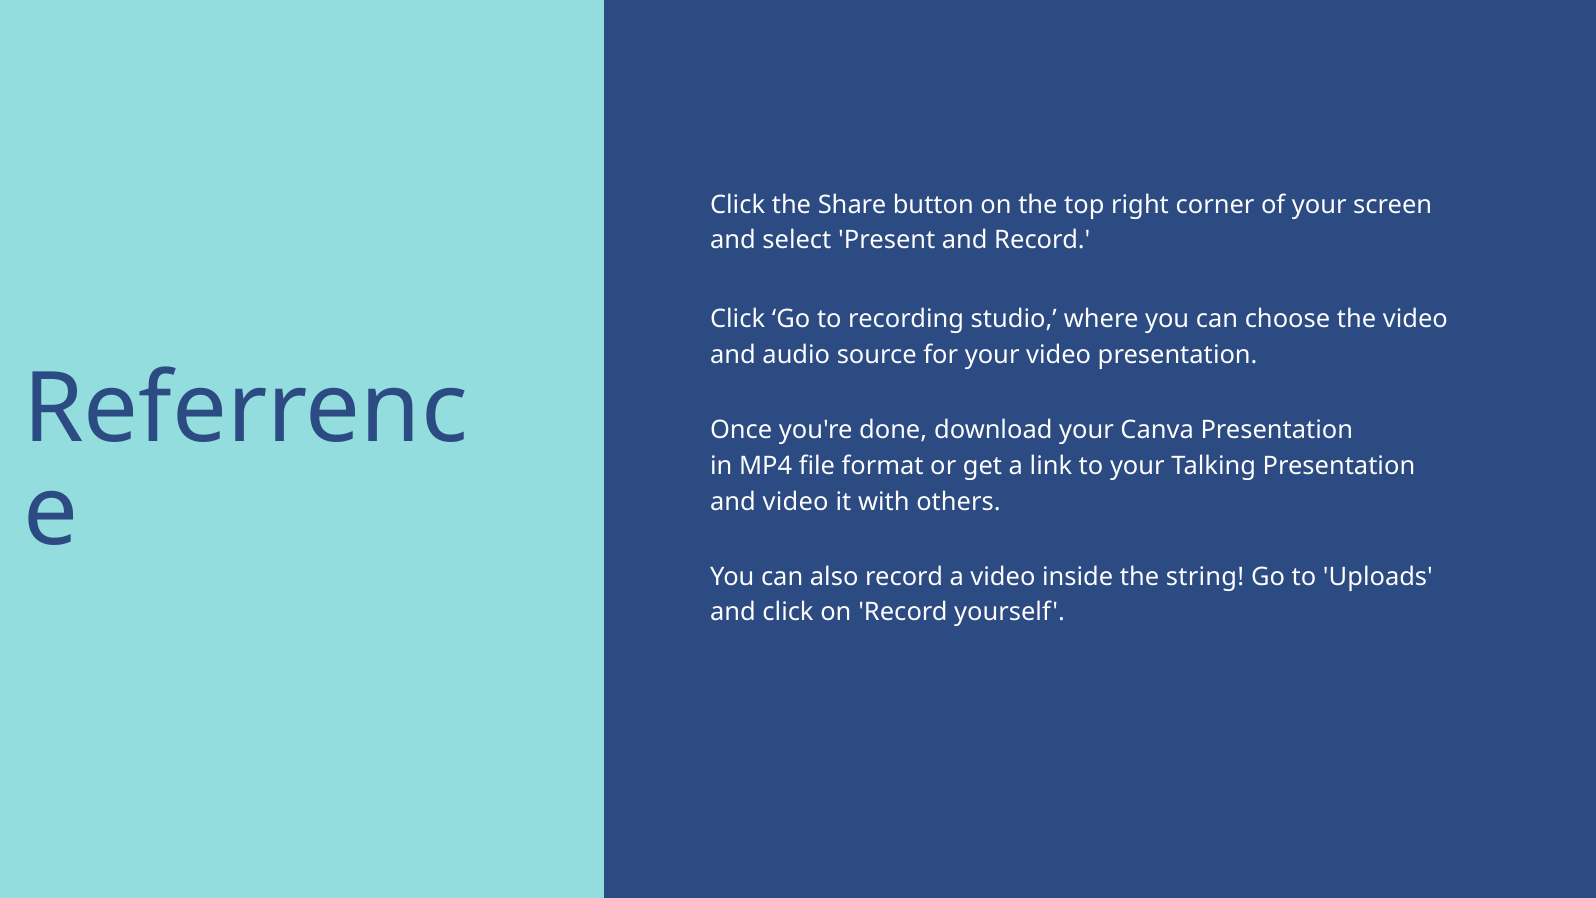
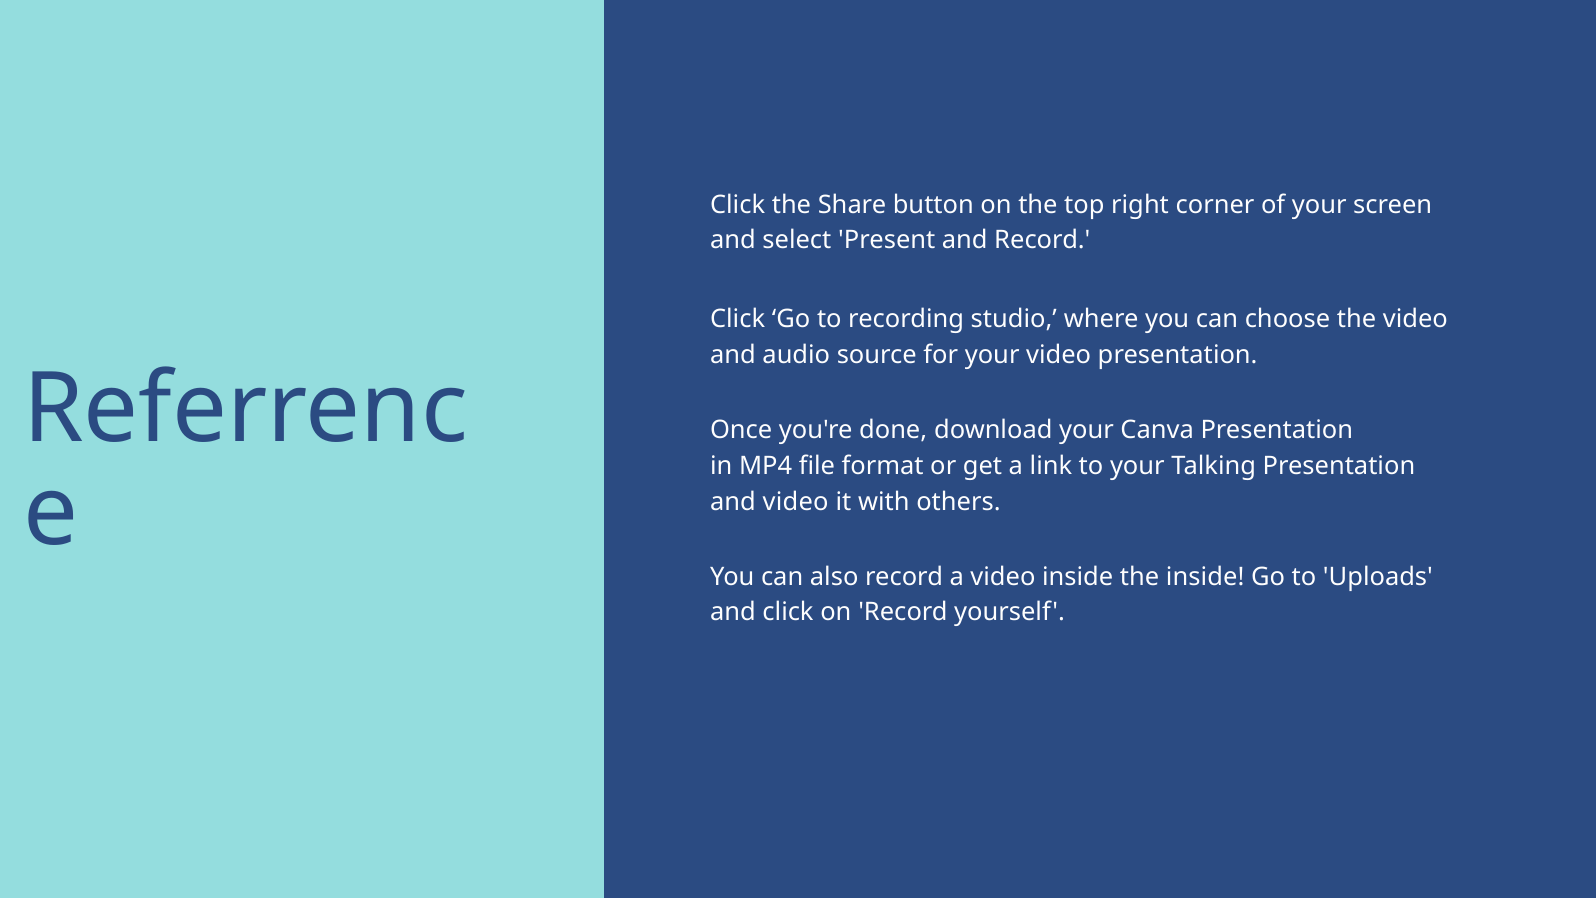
the string: string -> inside (1205, 577)
